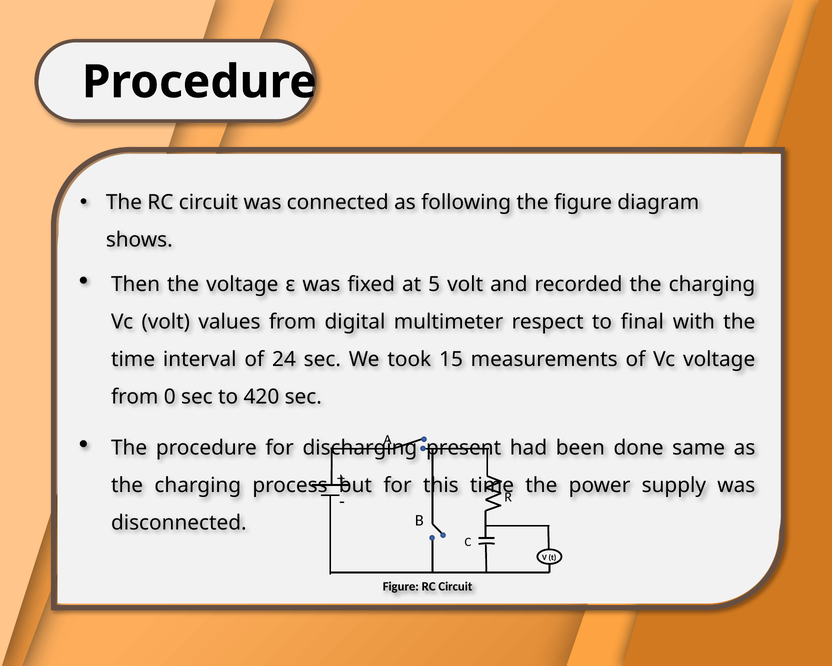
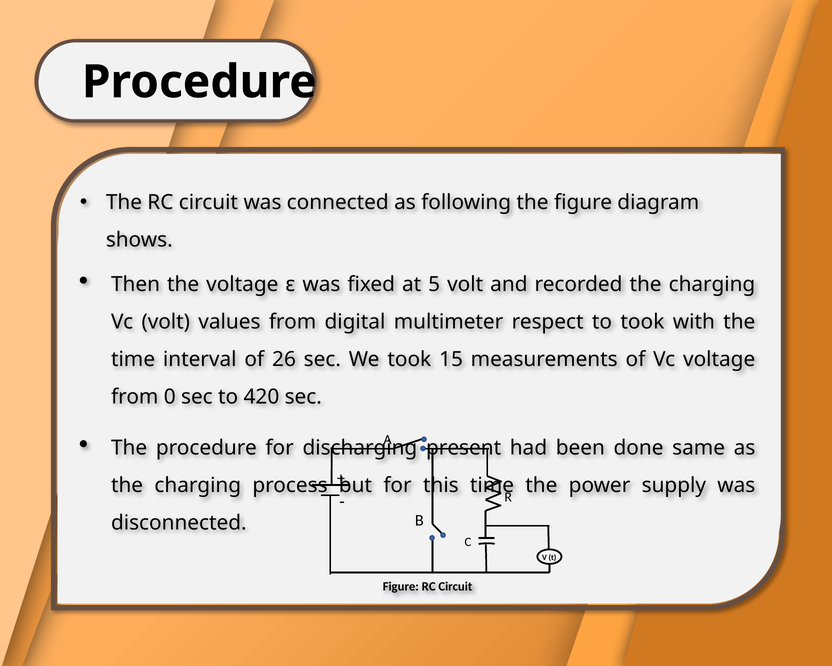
to final: final -> took (642, 322)
24: 24 -> 26 (284, 359)
